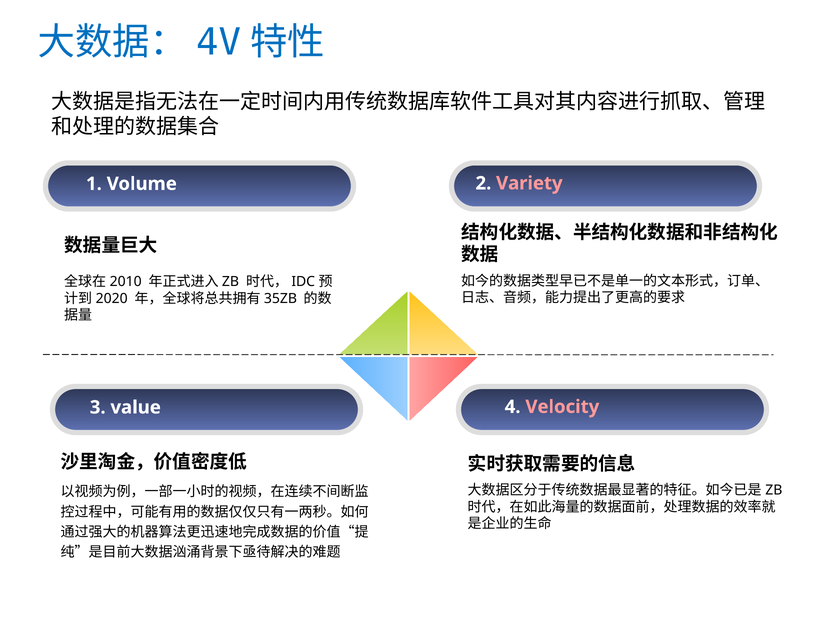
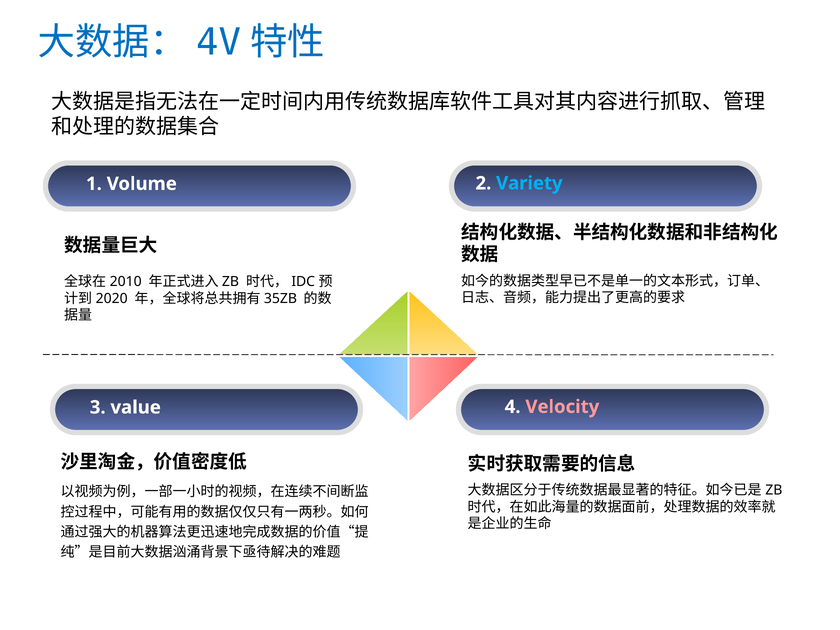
Variety colour: pink -> light blue (529, 183)
